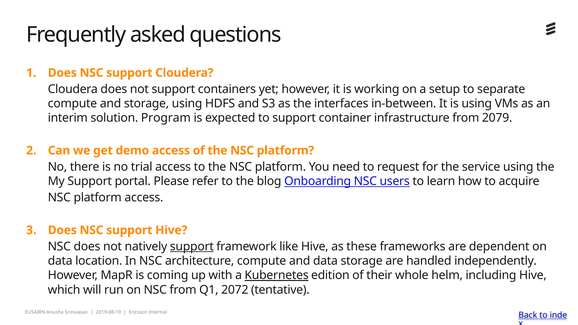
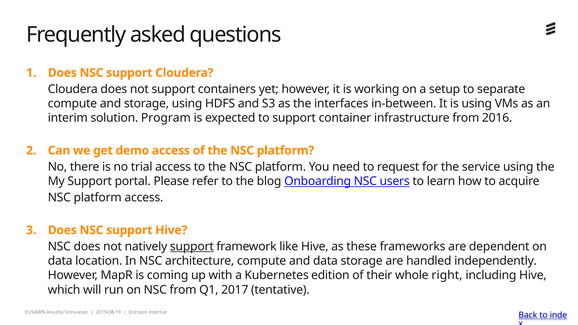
2079: 2079 -> 2016 (497, 118)
Kubernetes underline: present -> none (277, 275)
helm: helm -> right (447, 275)
2072: 2072 -> 2017 (235, 290)
